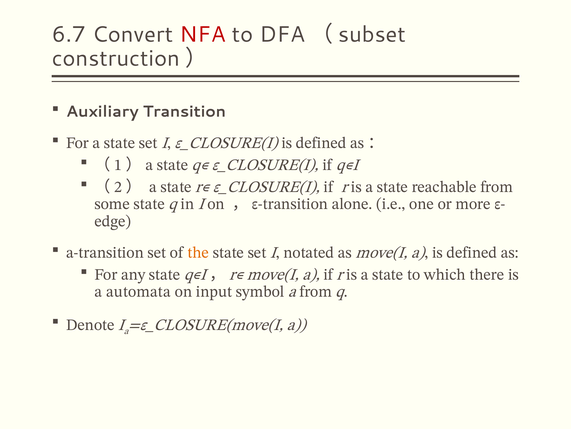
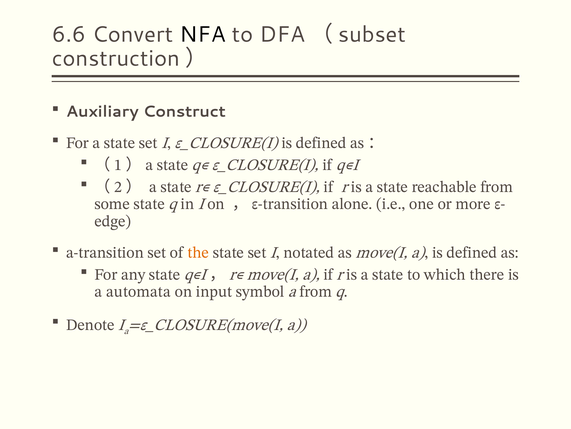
6.7: 6.7 -> 6.6 (69, 34)
NFA colour: red -> black (203, 34)
Transition: Transition -> Construct (184, 111)
